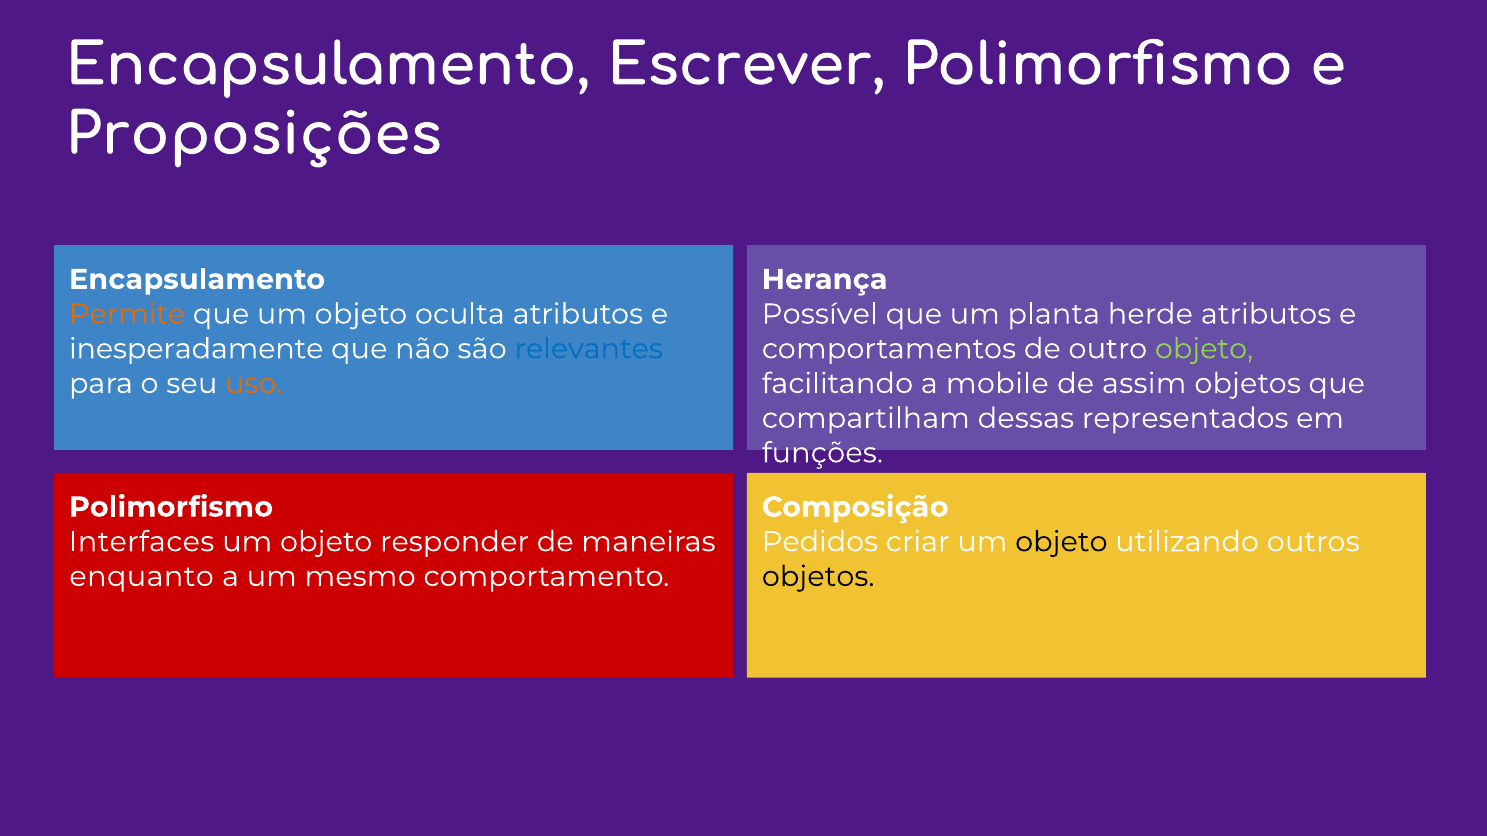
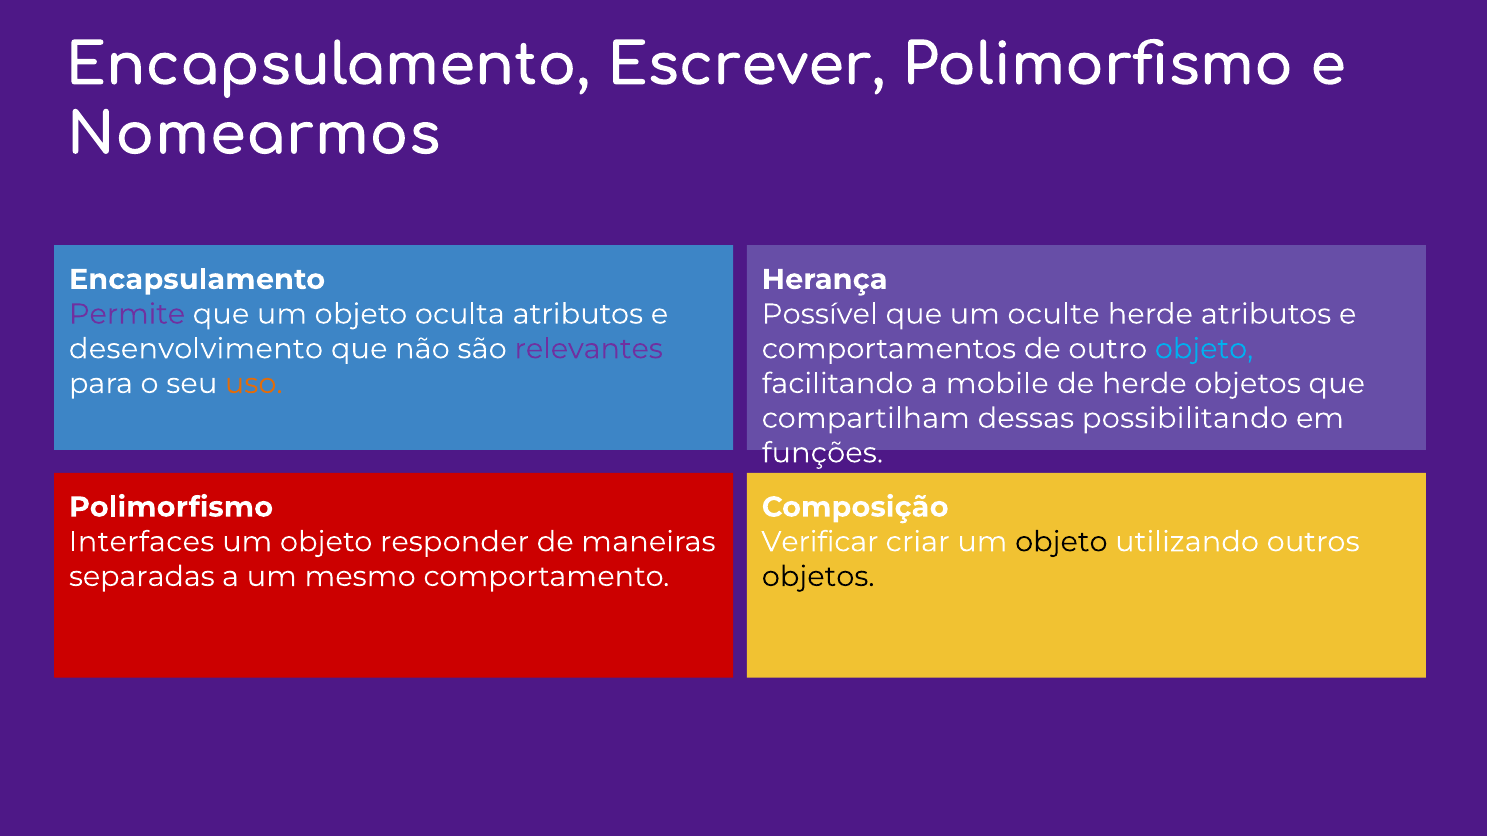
Proposições: Proposições -> Nomearmos (254, 135)
Permite colour: orange -> purple (127, 314)
planta: planta -> oculte (1054, 314)
inesperadamente: inesperadamente -> desenvolvimento (196, 349)
relevantes colour: blue -> purple (589, 349)
objeto colour: light green -> light blue (1204, 349)
de assim: assim -> herde (1144, 384)
representados: representados -> possibilitando (1185, 418)
Pedidos: Pedidos -> Verificar (820, 542)
enquanto: enquanto -> separadas (142, 577)
